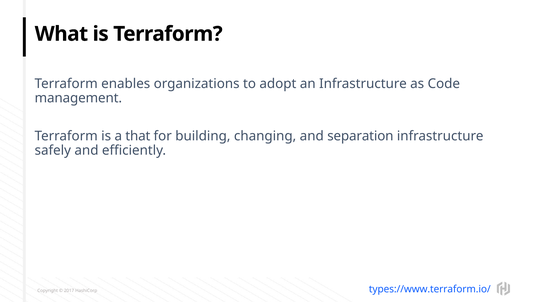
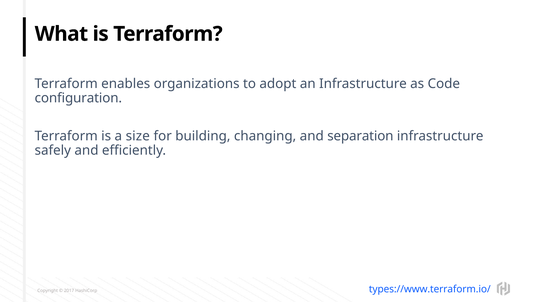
management: management -> configuration (78, 98)
that: that -> size (138, 136)
